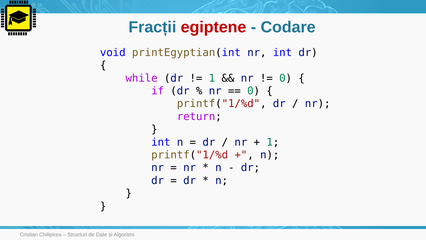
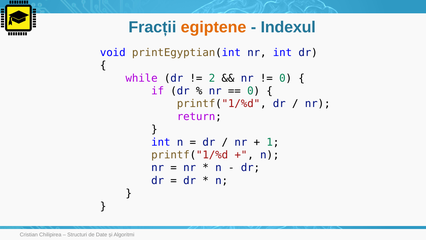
egiptene colour: red -> orange (214, 27)
Codare: Codare -> Indexul (288, 27)
1: 1 -> 2 (212, 78)
